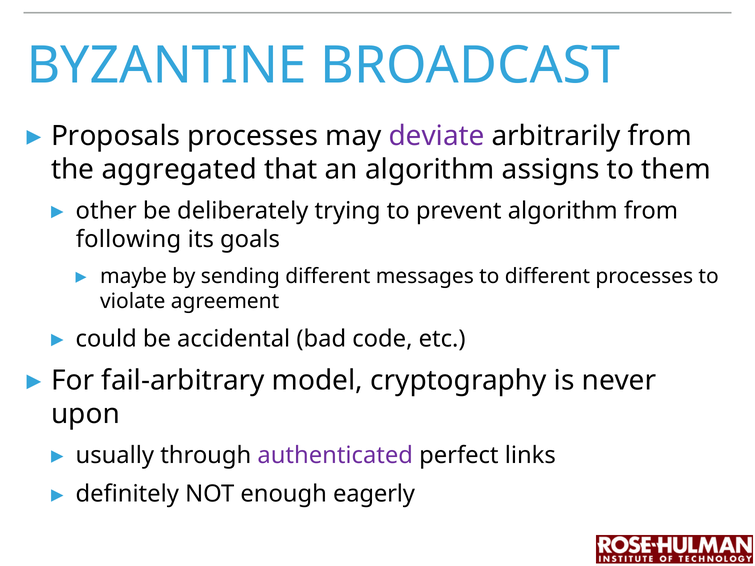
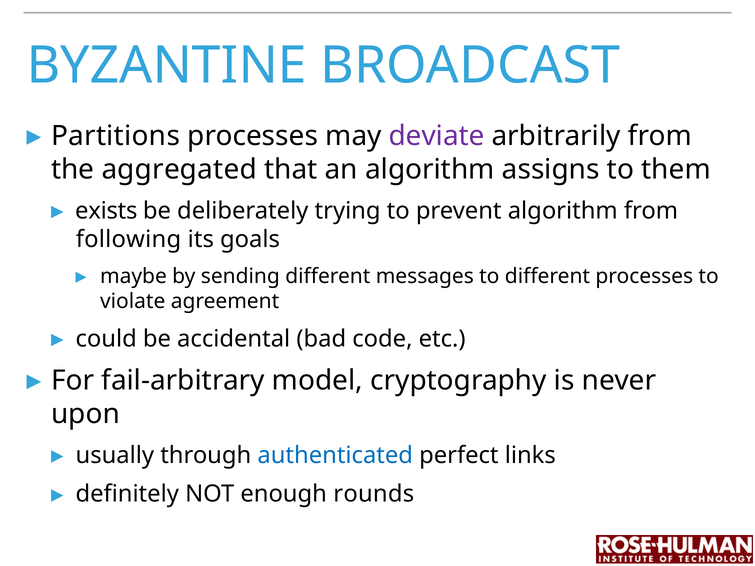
Proposals: Proposals -> Partitions (116, 136)
other: other -> exists (106, 211)
authenticated colour: purple -> blue (335, 455)
eagerly: eagerly -> rounds (374, 494)
